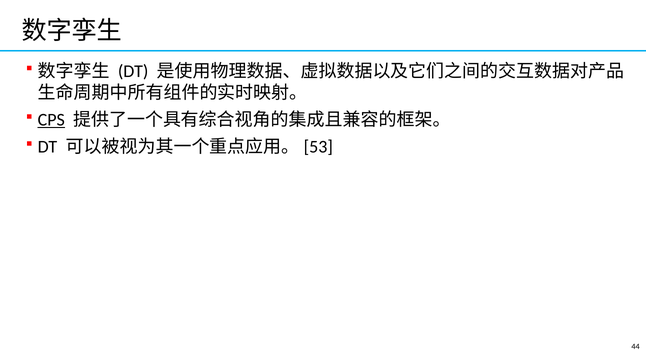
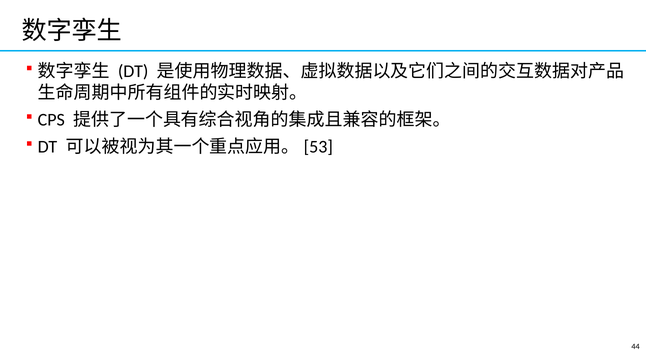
CPS underline: present -> none (51, 120)
